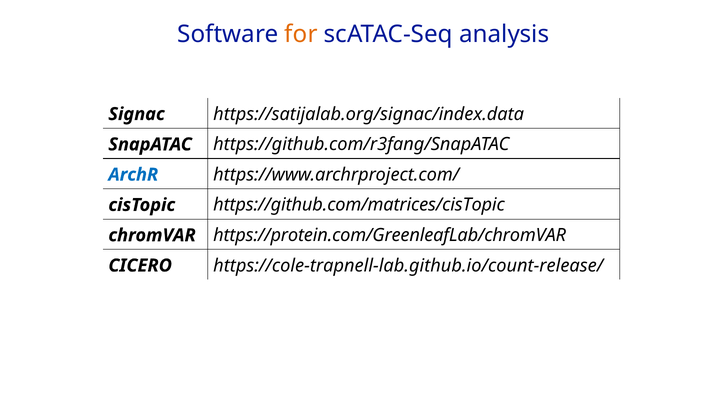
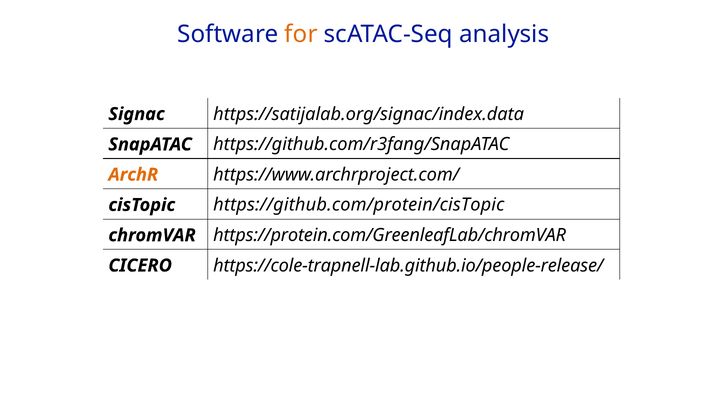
ArchR colour: blue -> orange (133, 175)
https://github.com/matrices/cisTopic: https://github.com/matrices/cisTopic -> https://github.com/protein/cisTopic (359, 205)
https://cole-trapnell-lab.github.io/count-release/: https://cole-trapnell-lab.github.io/count-release/ -> https://cole-trapnell-lab.github.io/people-release/ (408, 266)
